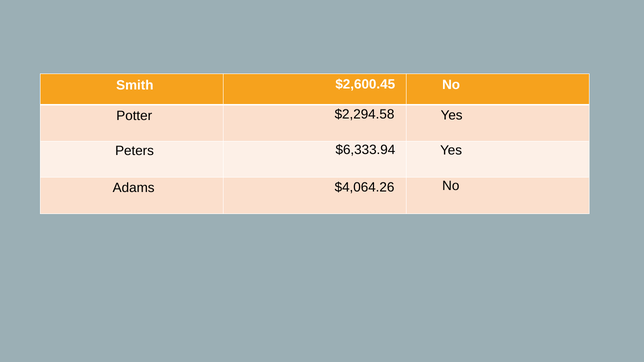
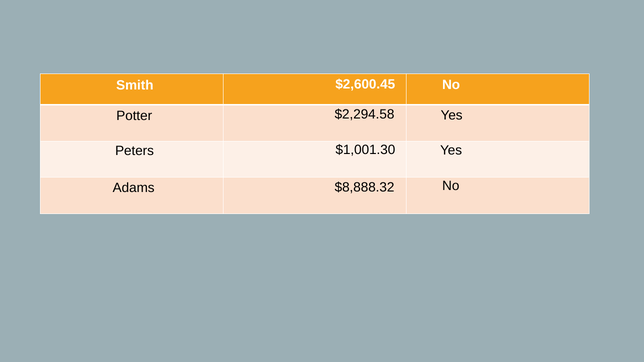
$6,333.94: $6,333.94 -> $1,001.30 (365, 150)
$4,064.26: $4,064.26 -> $8,888.32 (365, 187)
